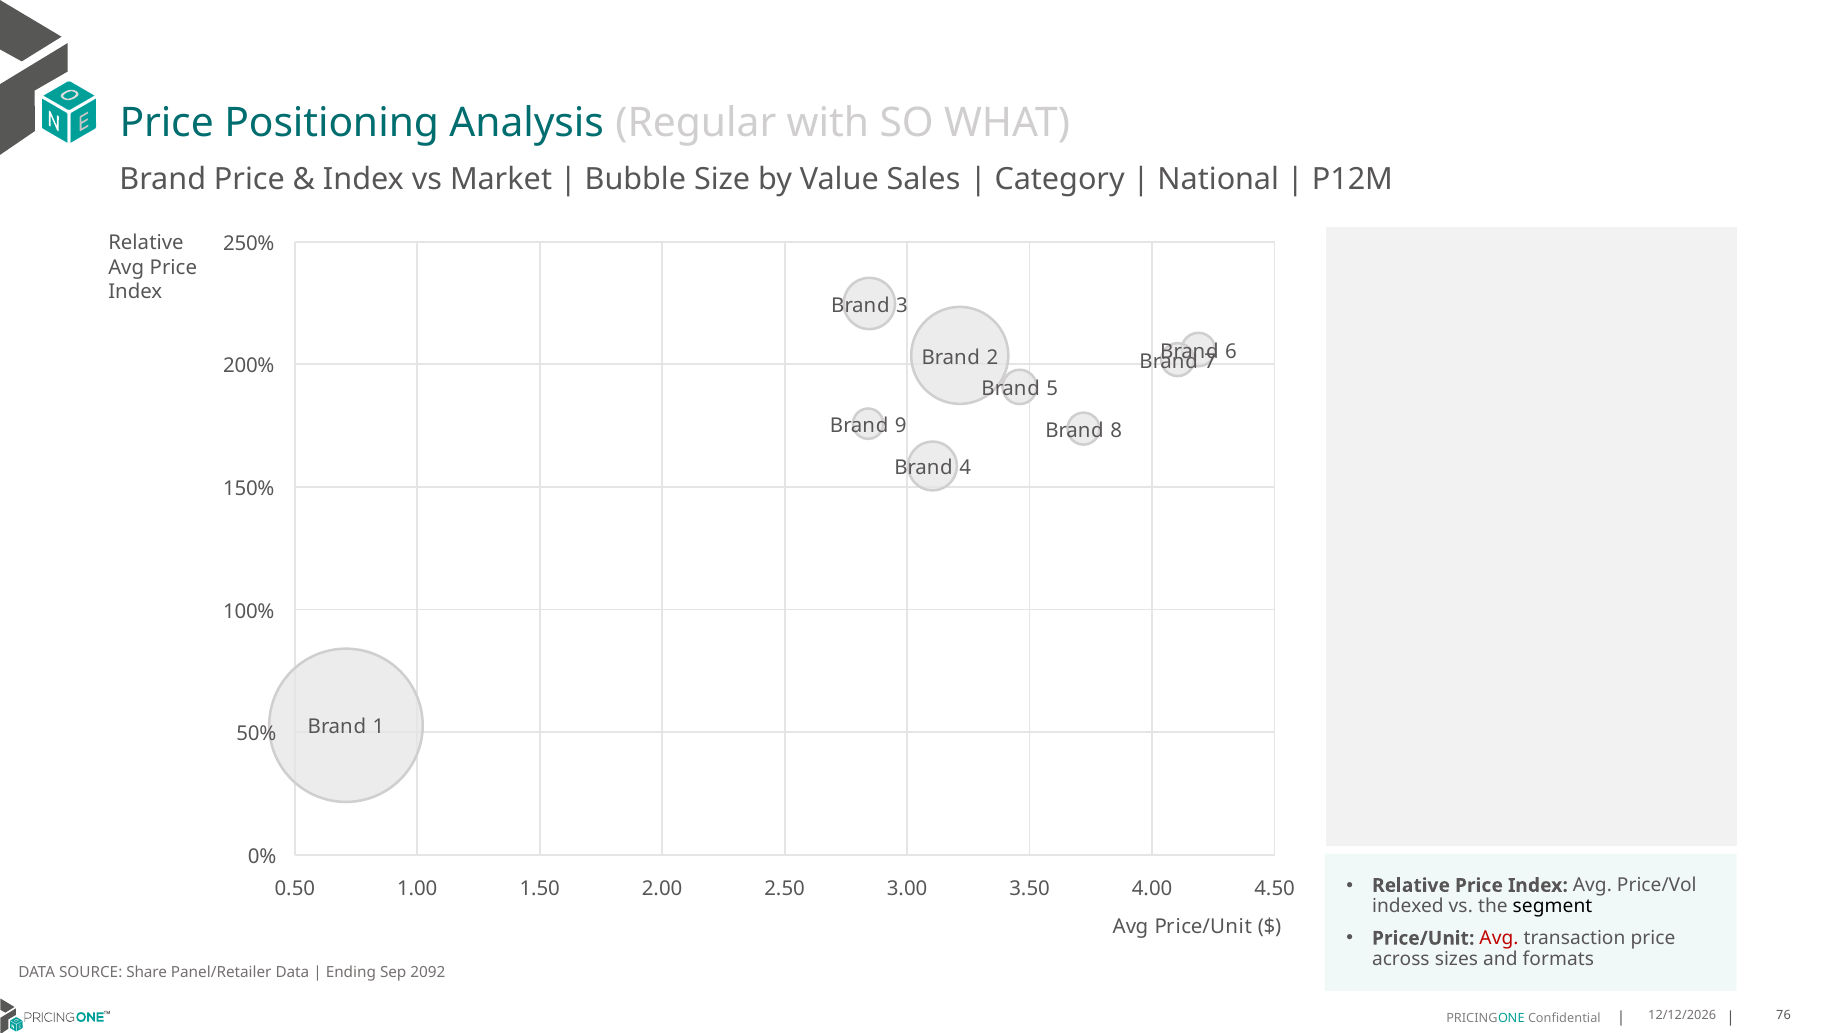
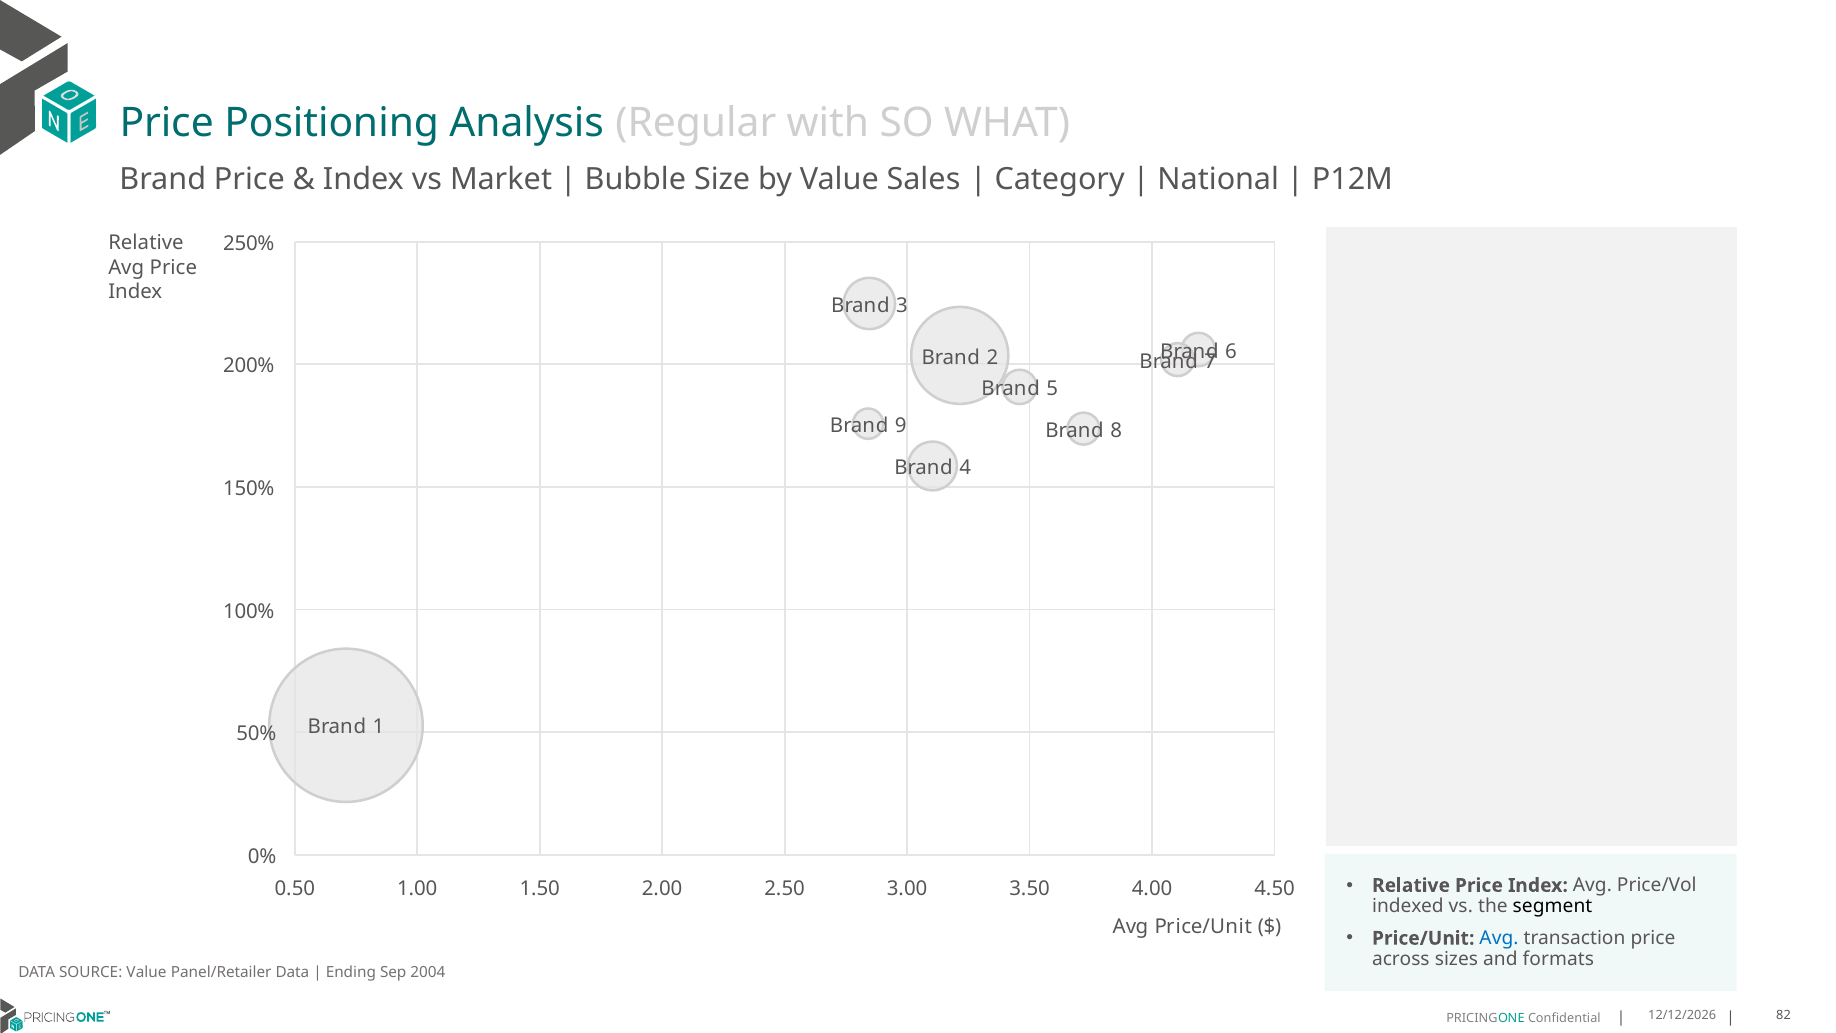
Avg colour: red -> blue (1499, 938)
SOURCE Share: Share -> Value (147, 973)
2092: 2092 -> 2004 (428, 973)
76: 76 -> 82 (1784, 1015)
